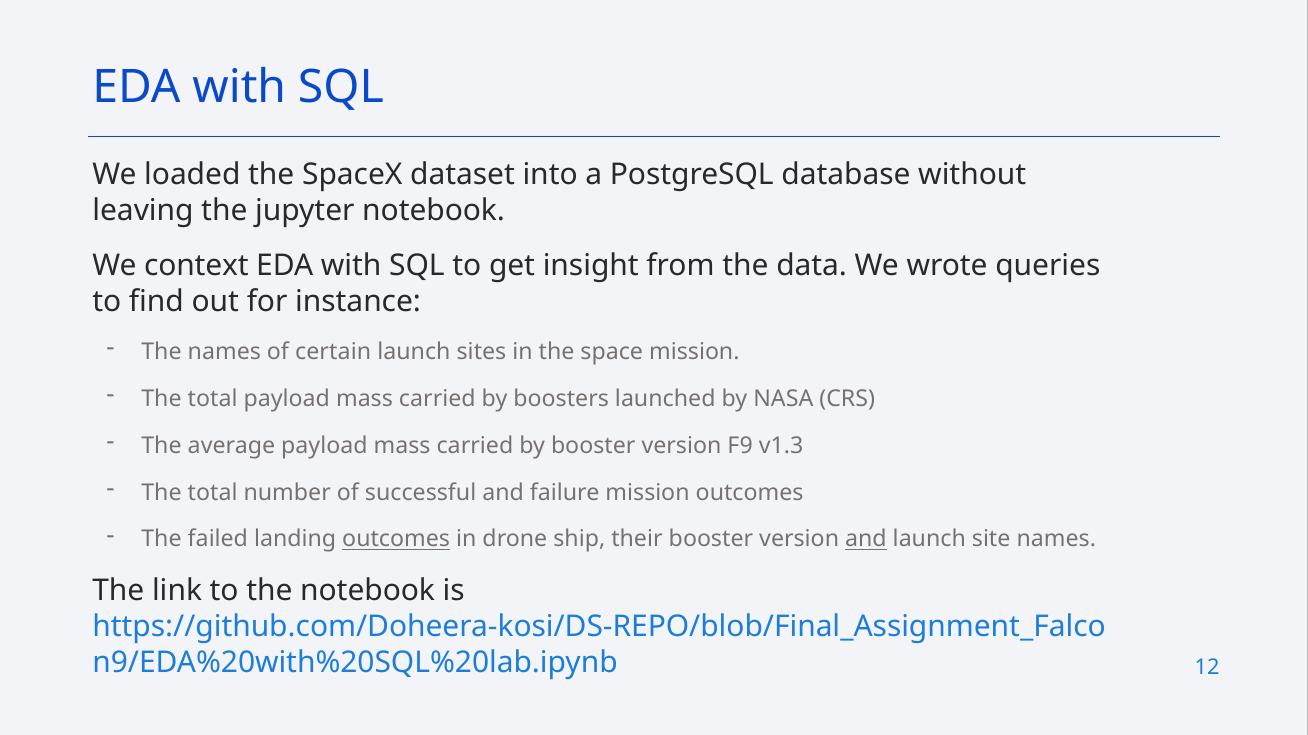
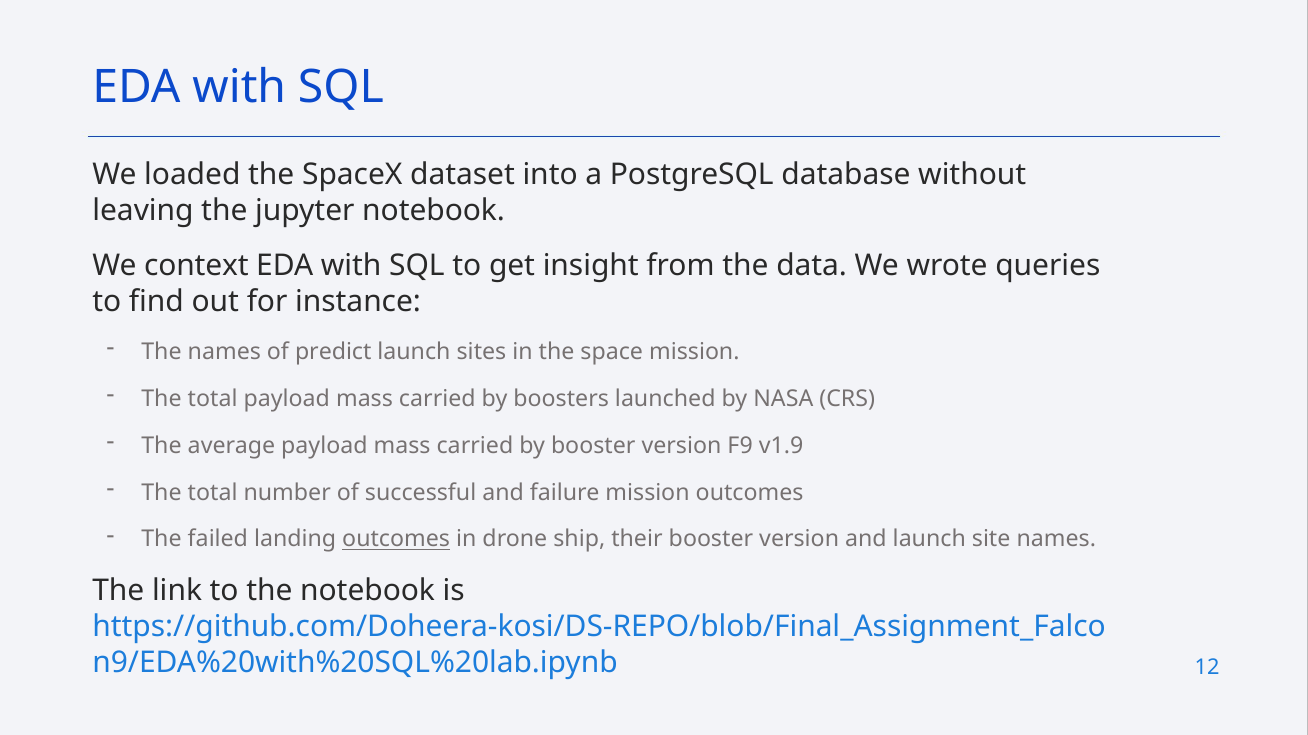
certain: certain -> predict (333, 352)
v1.3: v1.3 -> v1.9 (781, 446)
and underline: present -> none (866, 540)
